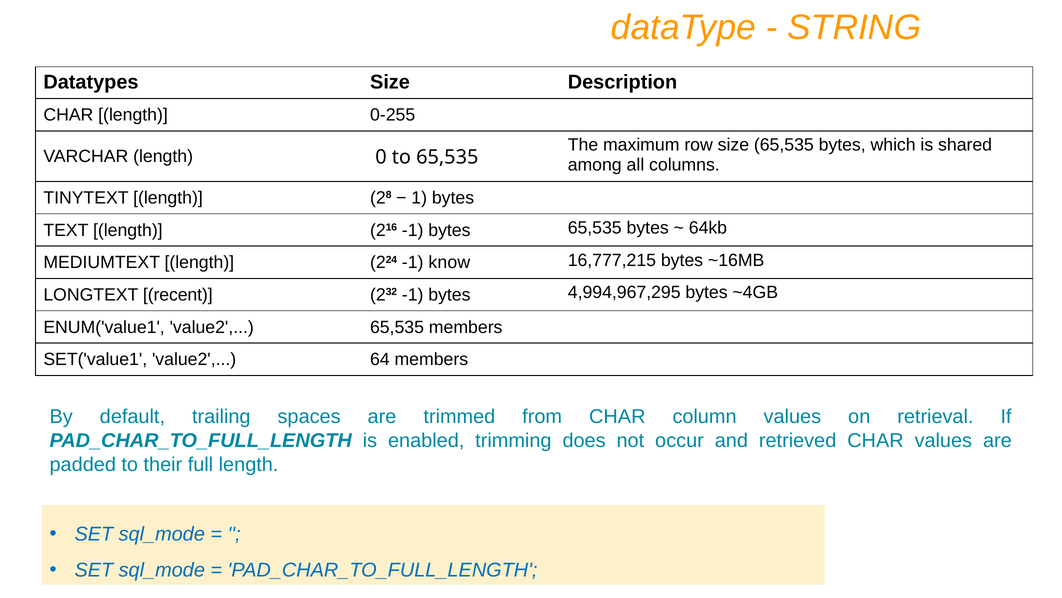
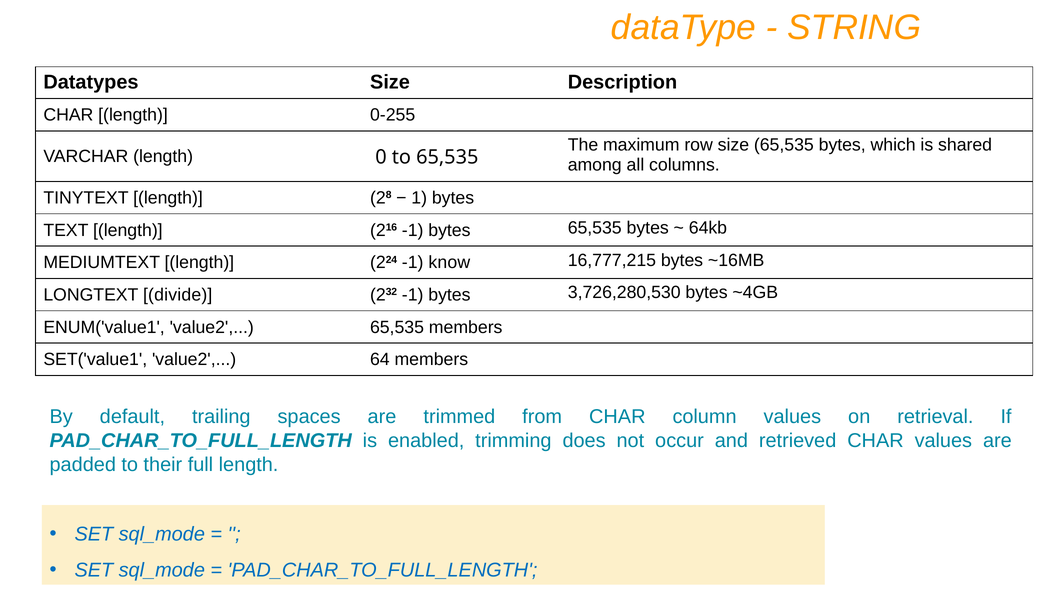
recent: recent -> divide (178, 295)
4,994,967,295: 4,994,967,295 -> 3,726,280,530 (624, 292)
